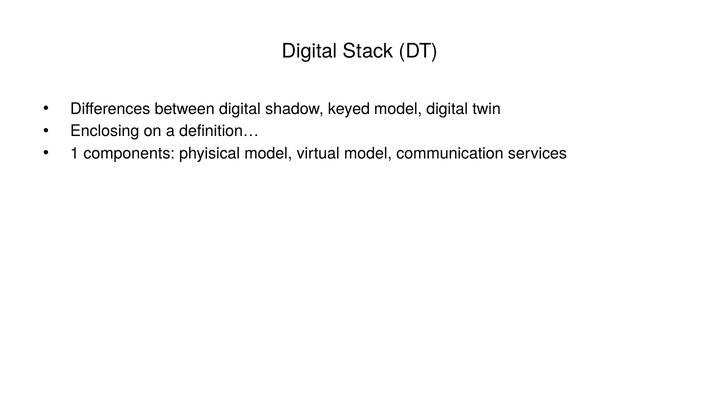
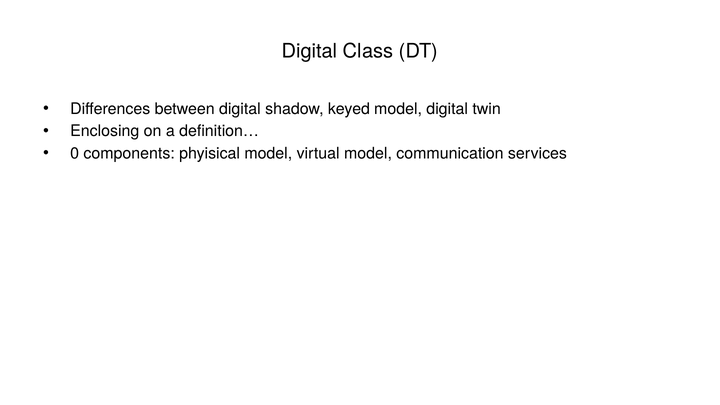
Stack: Stack -> Class (368, 51)
1: 1 -> 0 (75, 154)
